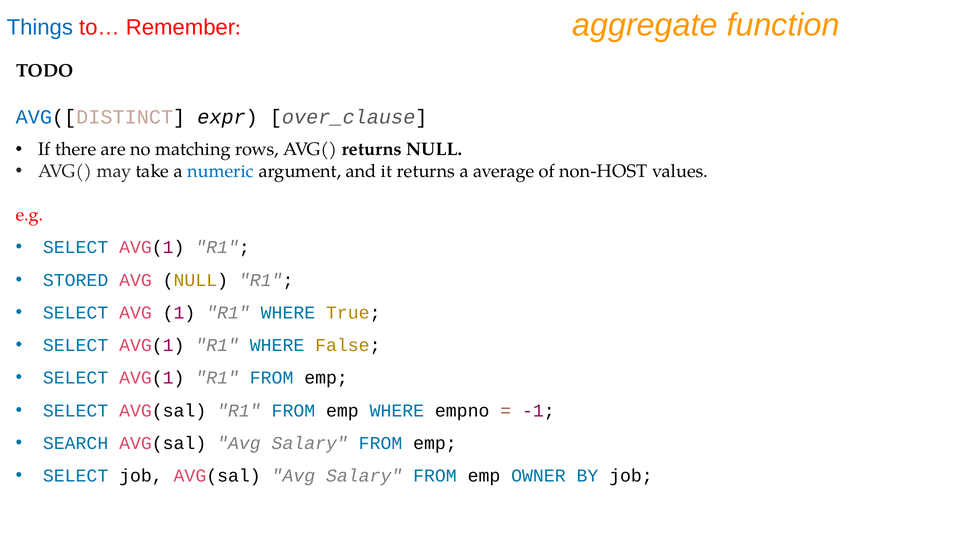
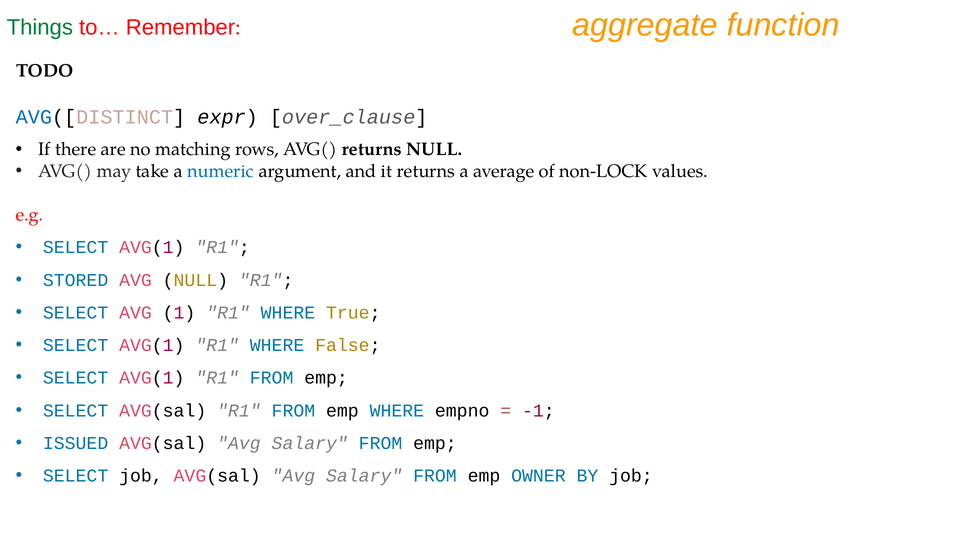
Things colour: blue -> green (40, 28)
non-HOST: non-HOST -> non-LOCK (603, 171)
SEARCH: SEARCH -> ISSUED (76, 444)
